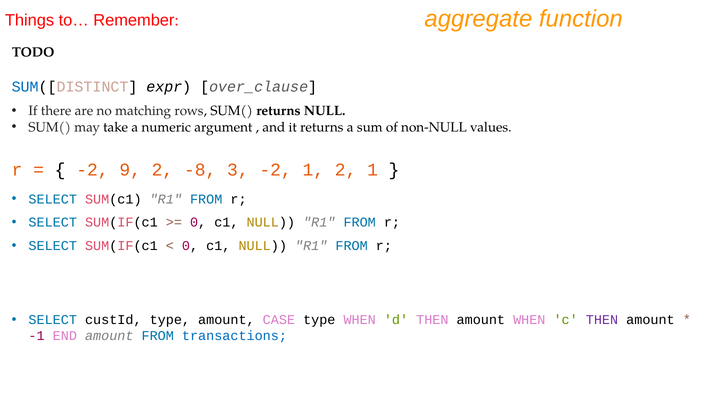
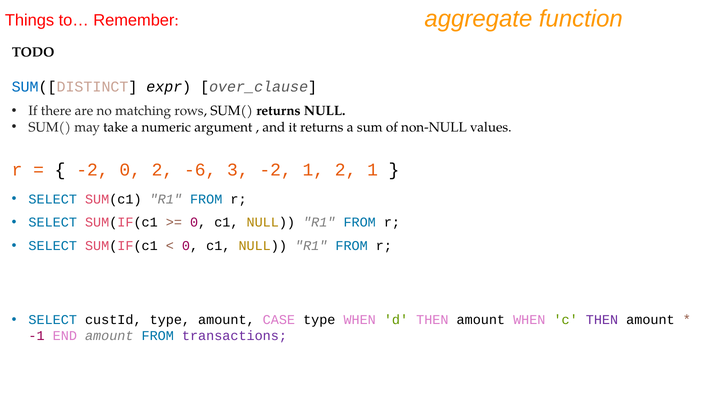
-2 9: 9 -> 0 (130, 170)
-8: -8 -> -6 (200, 170)
transactions colour: blue -> purple (234, 336)
